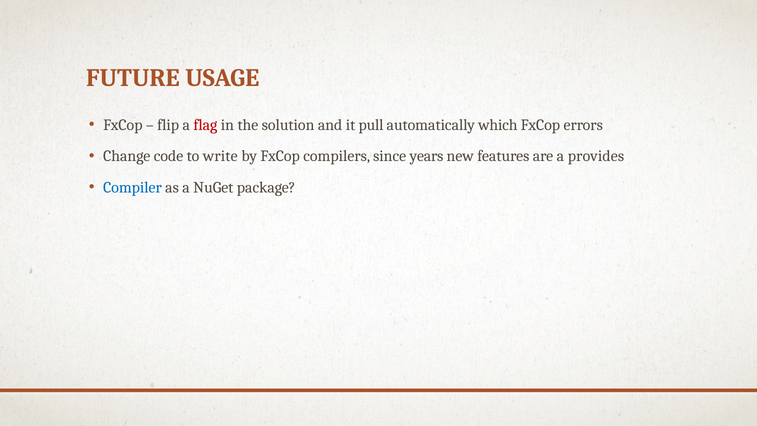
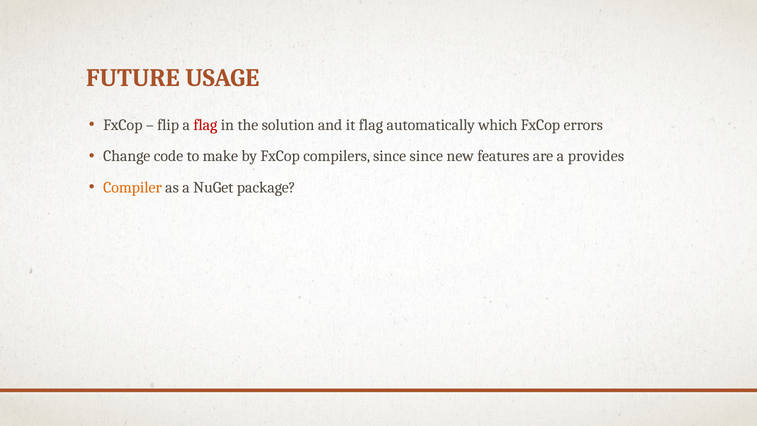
it pull: pull -> flag (371, 125)
write: write -> make (220, 156)
since years: years -> since (426, 156)
Compiler colour: blue -> orange (132, 187)
